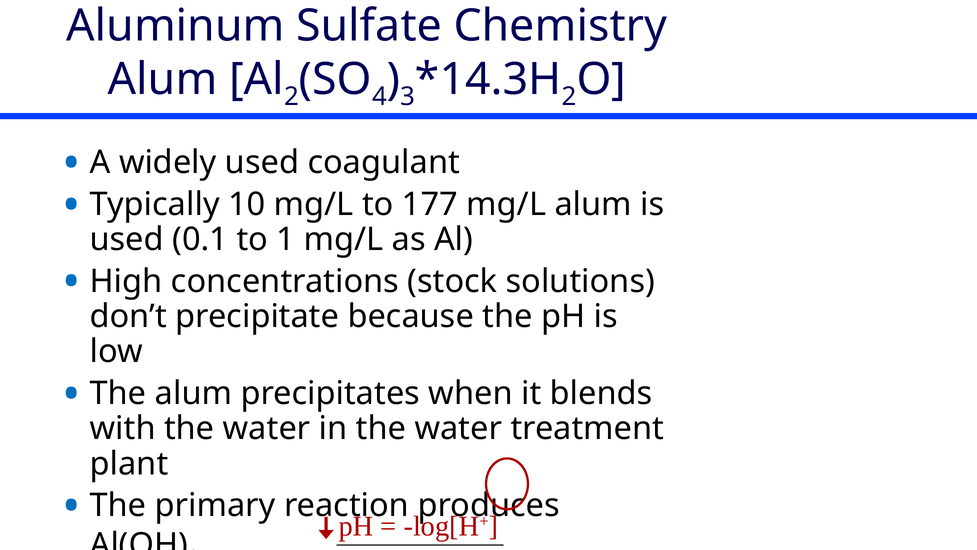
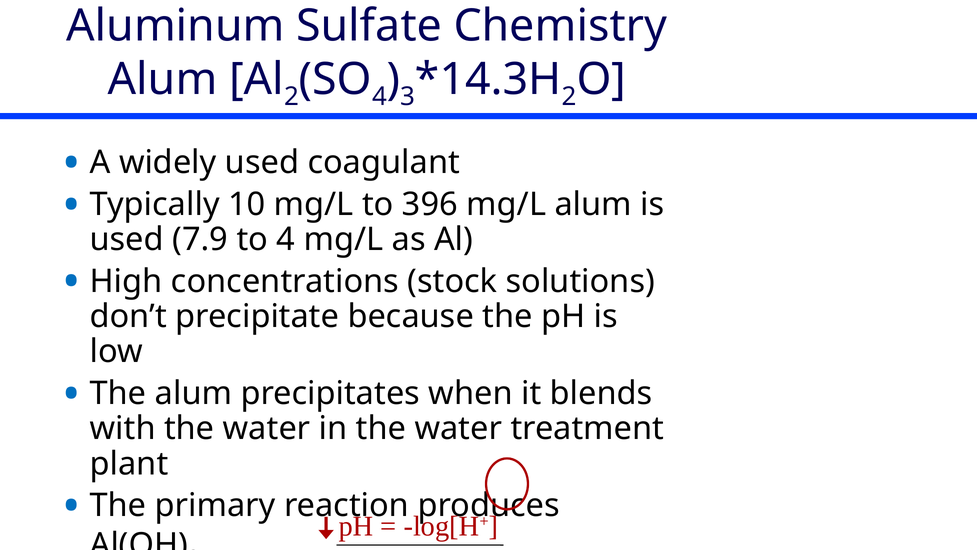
177: 177 -> 396 (430, 204)
0.1: 0.1 -> 7.9 (200, 239)
to 1: 1 -> 4 (286, 239)
